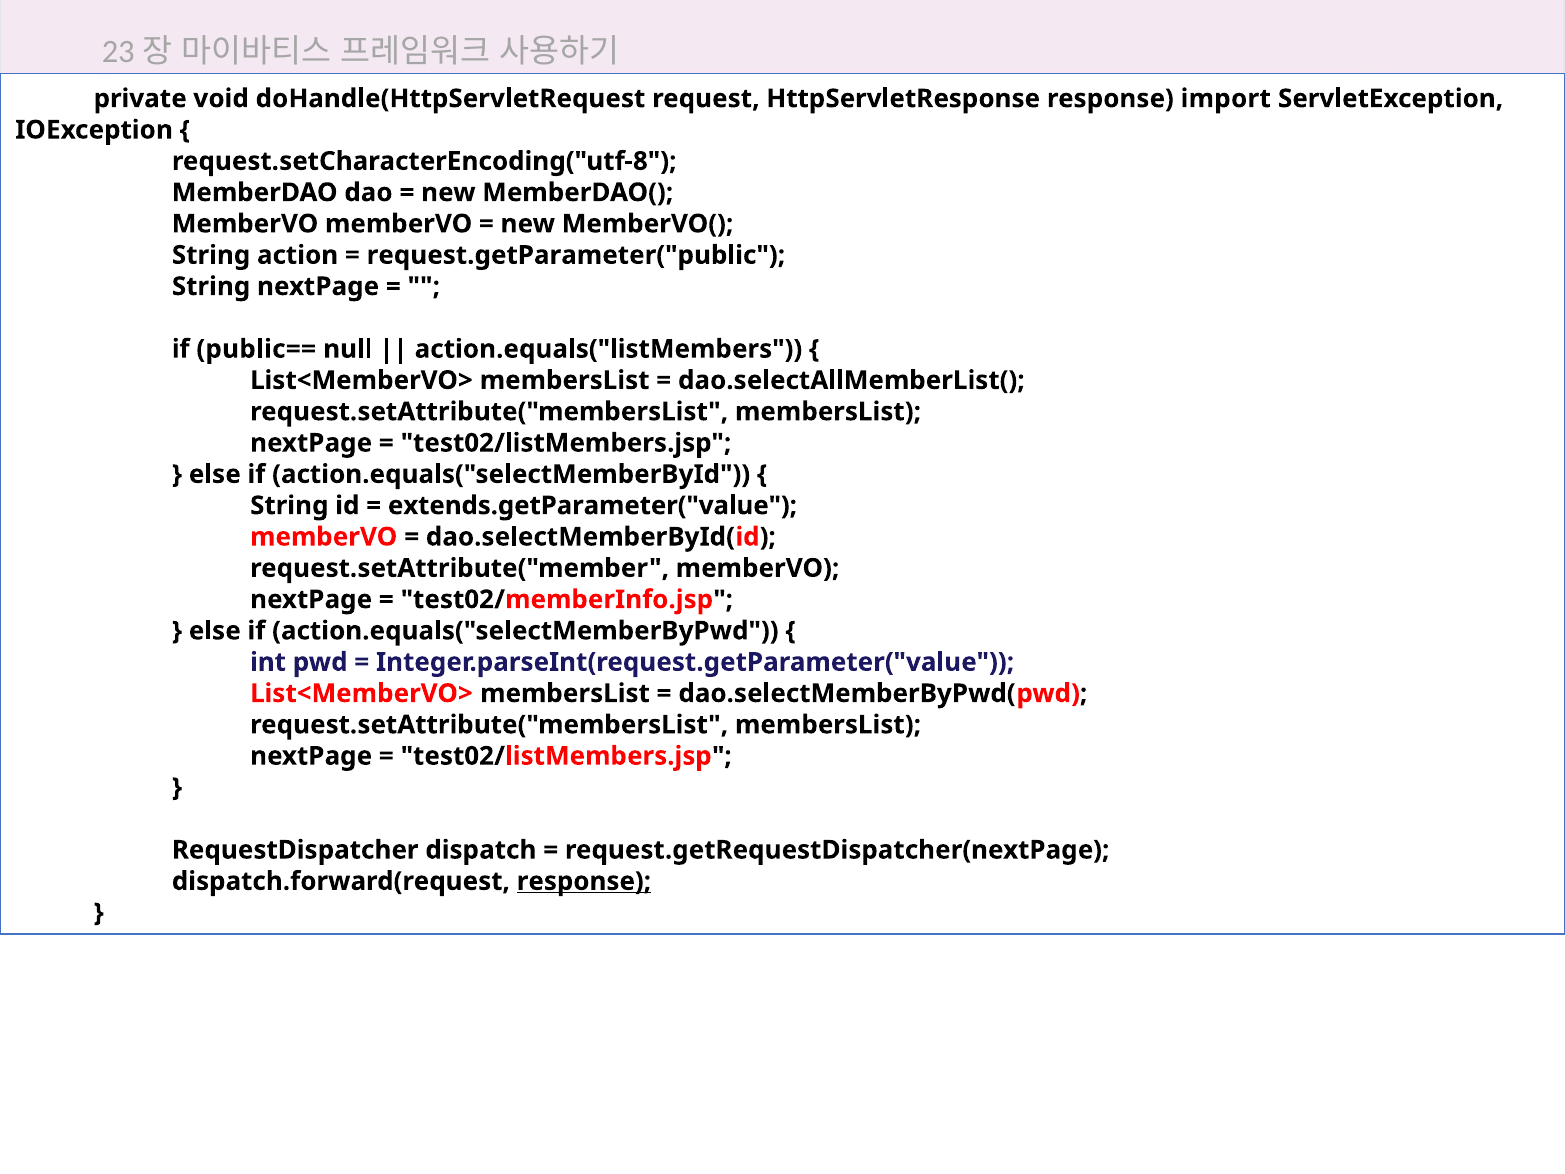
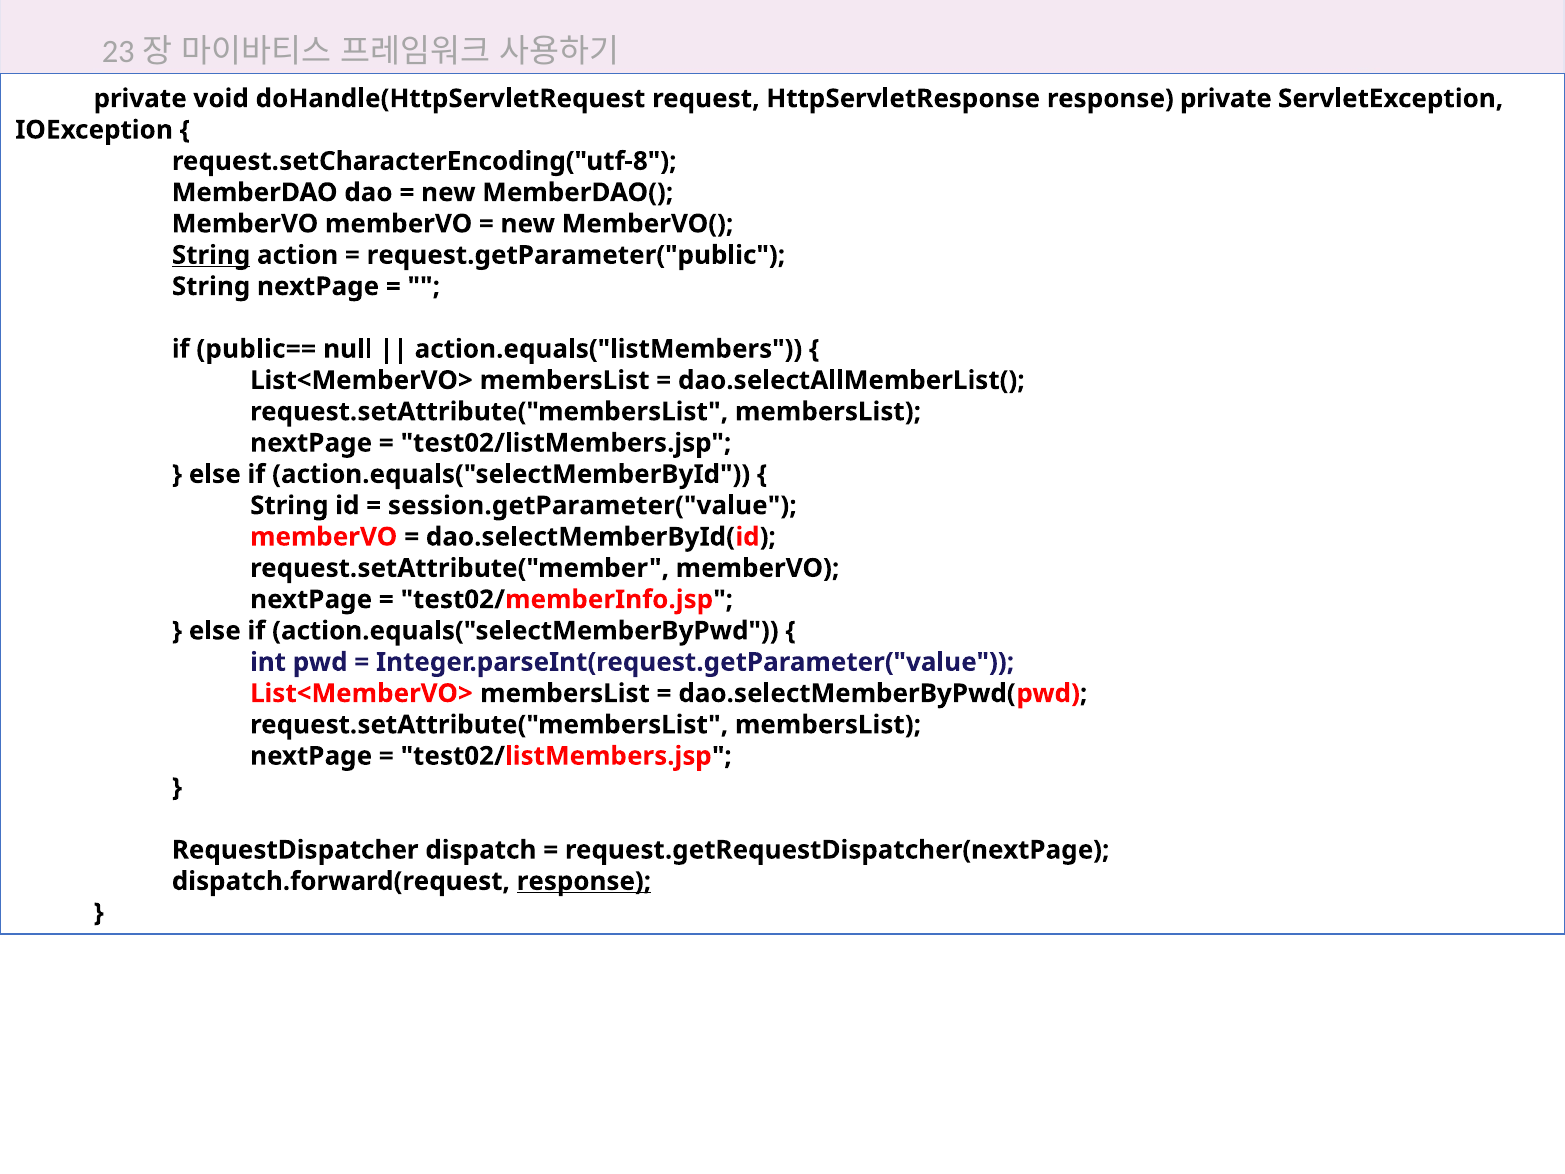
response import: import -> private (1226, 99)
String underline: none -> present (211, 255)
extends.getParameter("value: extends.getParameter("value -> session.getParameter("value (592, 506)
